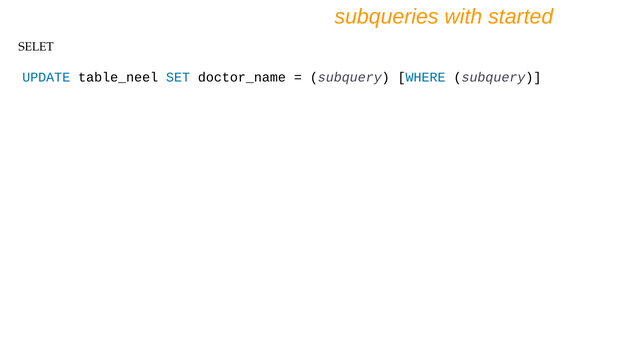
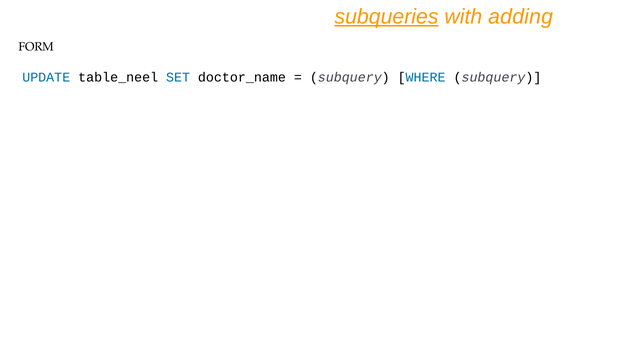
subqueries underline: none -> present (387, 17)
started: started -> adding (521, 17)
SELET: SELET -> FORM (36, 47)
